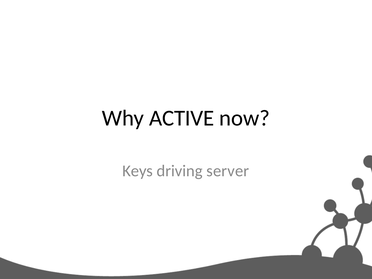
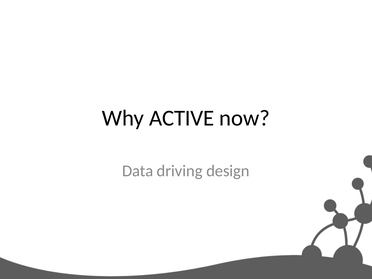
Keys: Keys -> Data (138, 171)
server: server -> design (228, 171)
